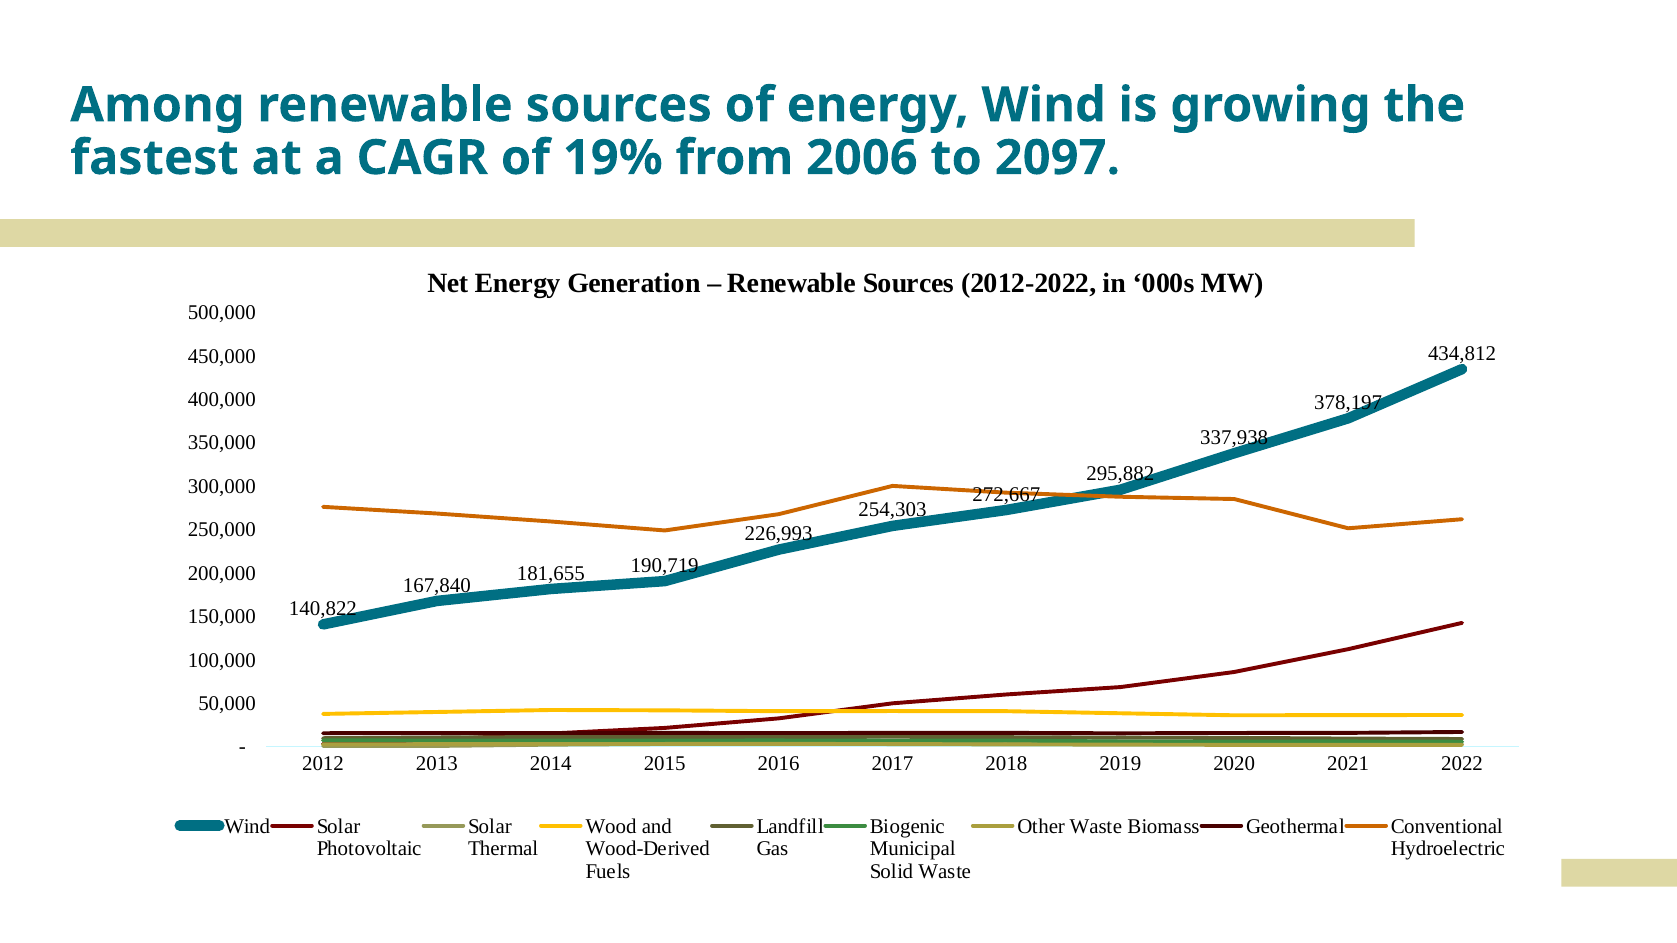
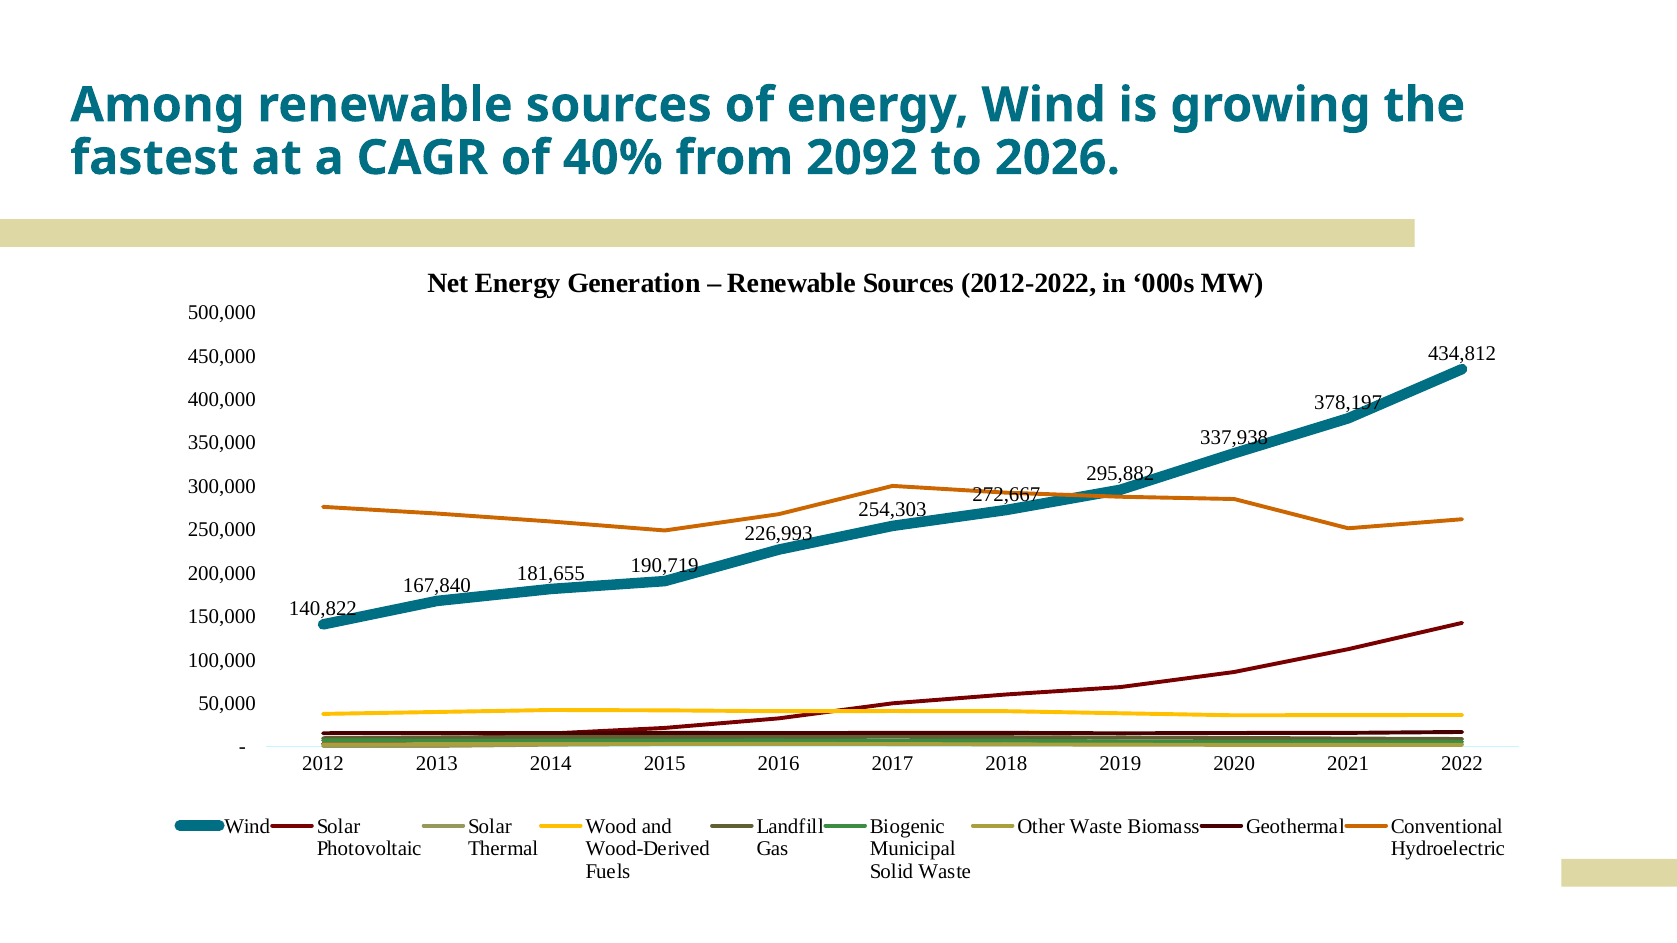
19%: 19% -> 40% (613, 158)
2006: 2006 -> 2092 (862, 158)
2097: 2097 -> 2026 (1057, 158)
